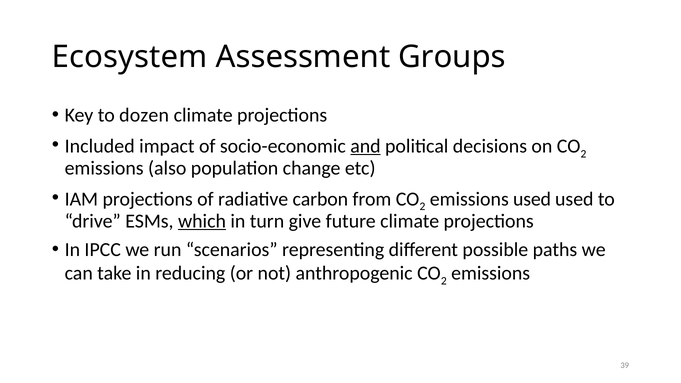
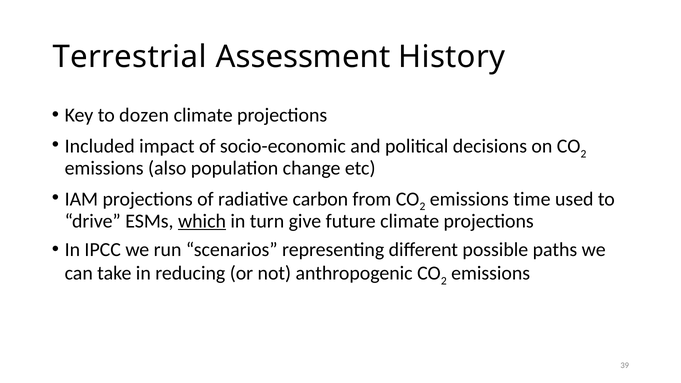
Ecosystem: Ecosystem -> Terrestrial (130, 57)
Groups: Groups -> History (452, 57)
and underline: present -> none (366, 146)
emissions used: used -> time (532, 199)
